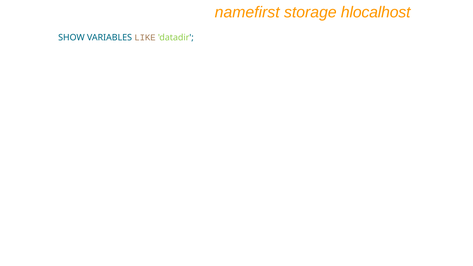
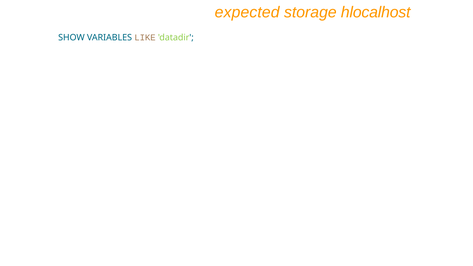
namefirst: namefirst -> expected (247, 12)
